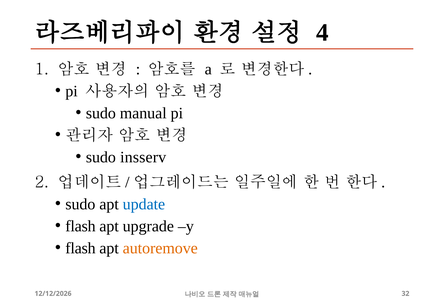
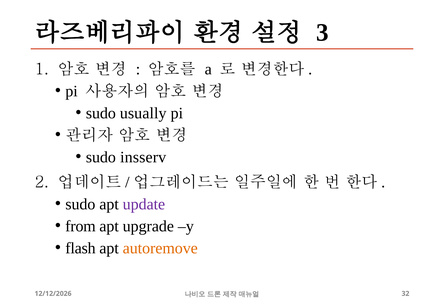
4: 4 -> 3 (323, 32)
manual: manual -> usually (143, 113)
update colour: blue -> purple (144, 204)
flash: flash -> from (80, 226)
